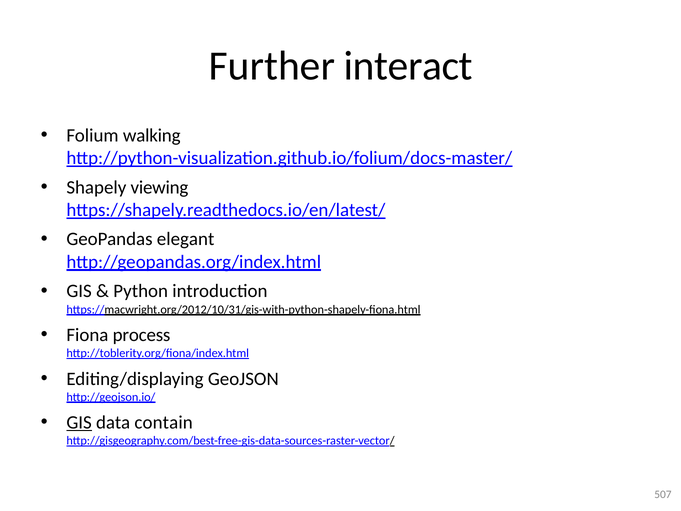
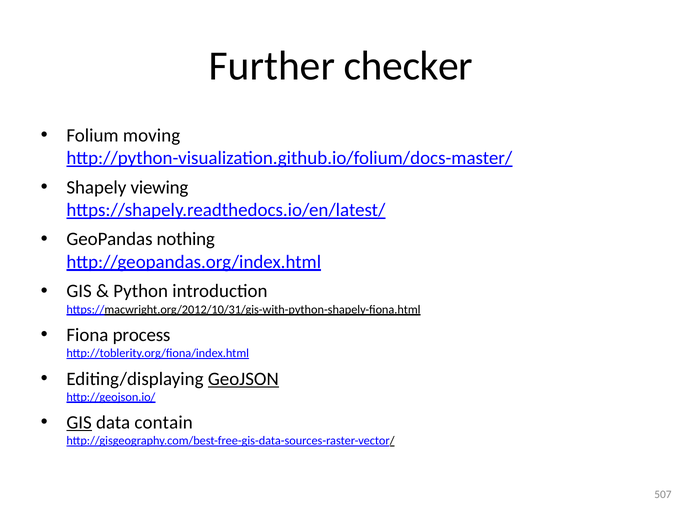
interact: interact -> checker (408, 66)
walking: walking -> moving (152, 135)
elegant: elegant -> nothing (186, 239)
GeoJSON underline: none -> present (243, 379)
